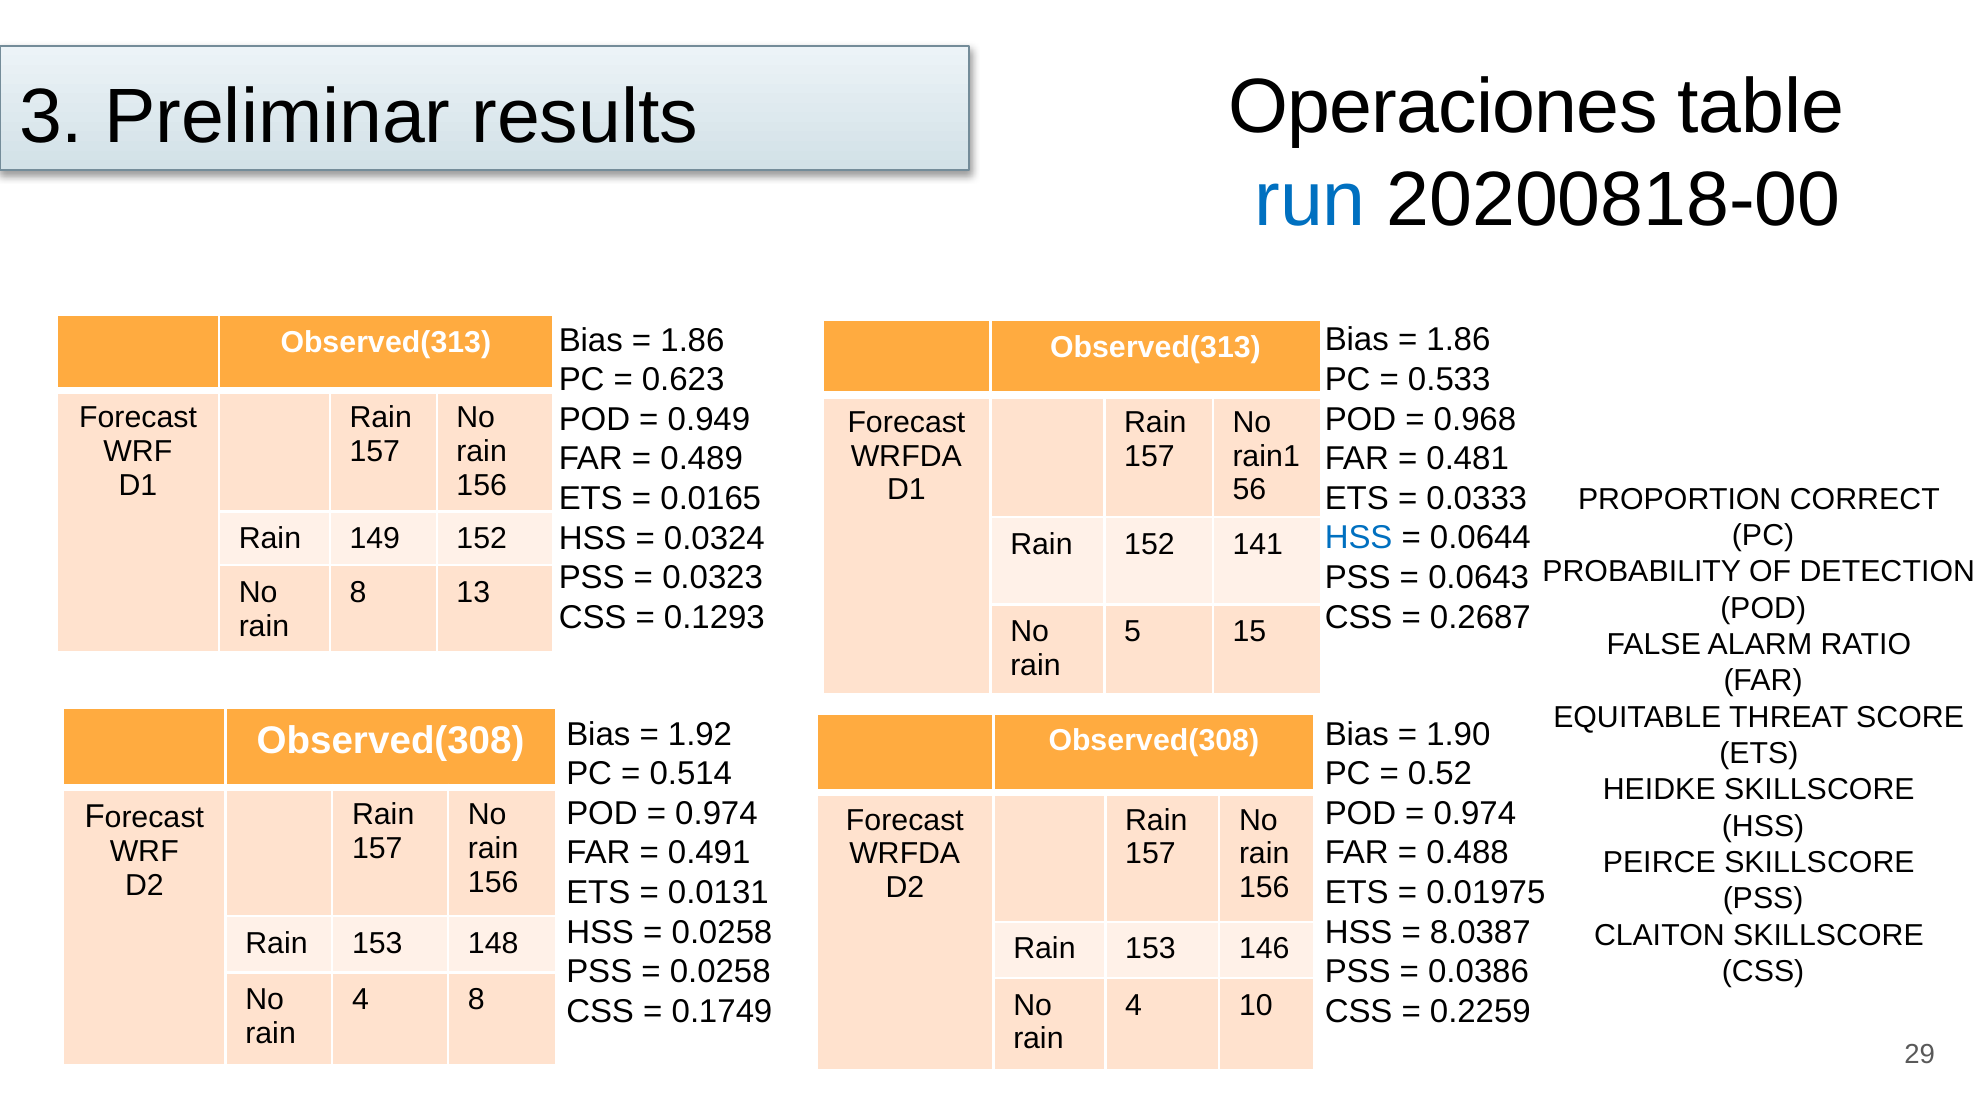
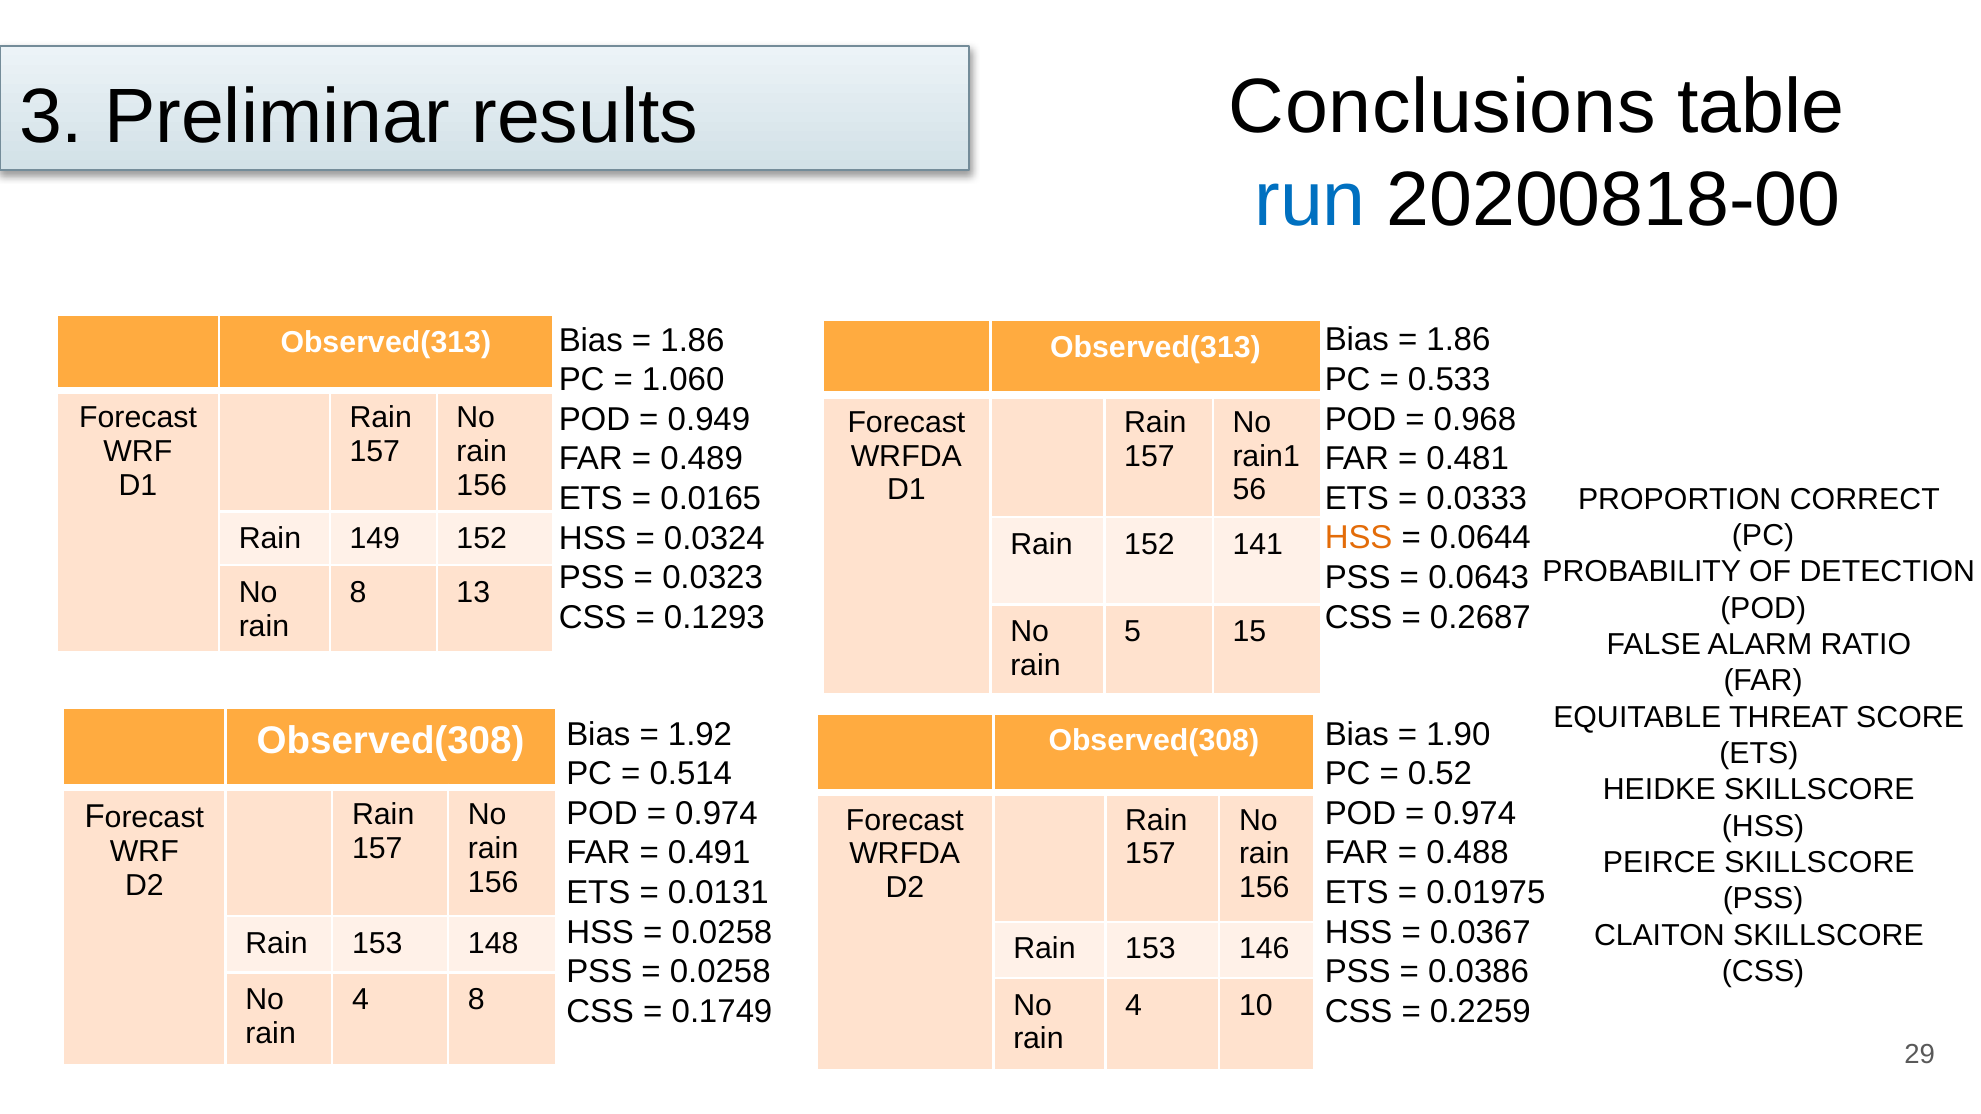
Operaciones: Operaciones -> Conclusions (1442, 107)
0.623: 0.623 -> 1.060 (683, 380)
HSS colour: blue -> orange (1359, 538)
8.0387: 8.0387 -> 0.0367 (1480, 933)
